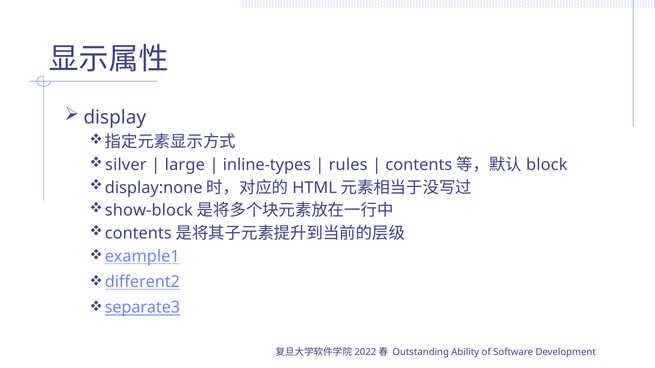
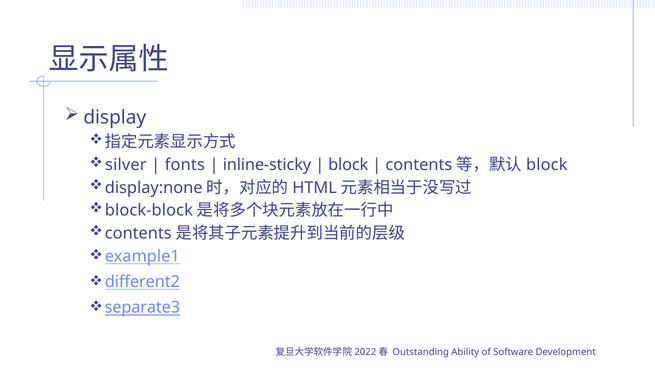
large: large -> fonts (185, 165)
inline-types: inline-types -> inline-sticky (267, 165)
rules: rules -> block (348, 165)
show-block: show-block -> block-block (149, 211)
